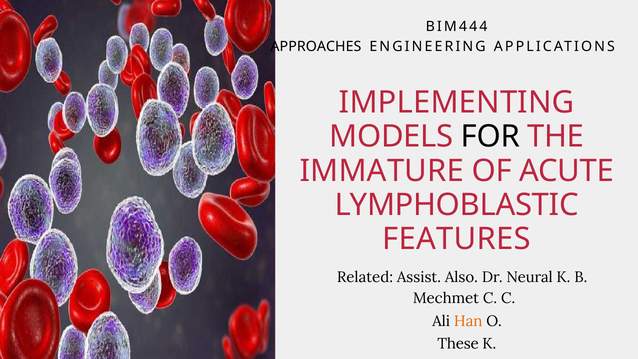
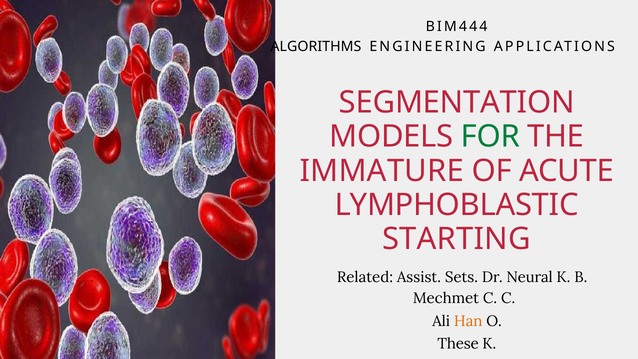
APPROACHES: APPROACHES -> ALGORITHMS (316, 46)
IMPLEMENTING: IMPLEMENTING -> SEGMENTATION (457, 103)
FOR colour: black -> green (490, 137)
FEATURES: FEATURES -> STARTING (456, 239)
Also: Also -> Sets (461, 277)
